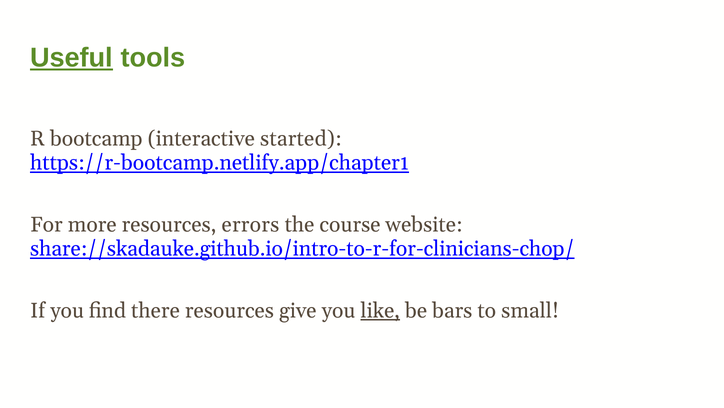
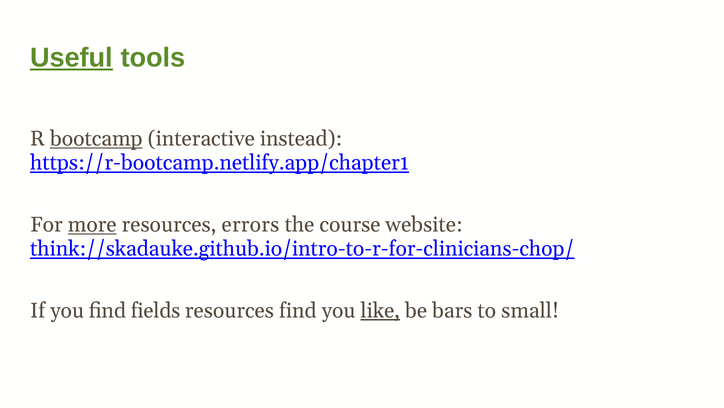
bootcamp underline: none -> present (96, 139)
started: started -> instead (301, 139)
more underline: none -> present (92, 224)
share://skadauke.github.io/intro-to-r-for-clinicians-chop/: share://skadauke.github.io/intro-to-r-for-clinicians-chop/ -> think://skadauke.github.io/intro-to-r-for-clinicians-chop/ (302, 248)
there: there -> fields (156, 310)
resources give: give -> find (298, 310)
